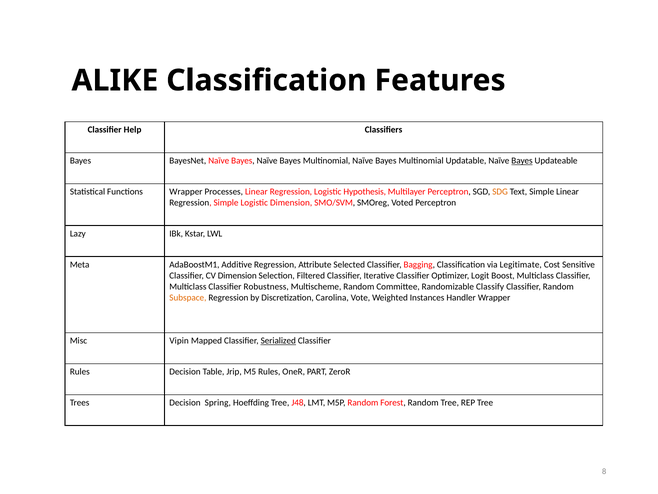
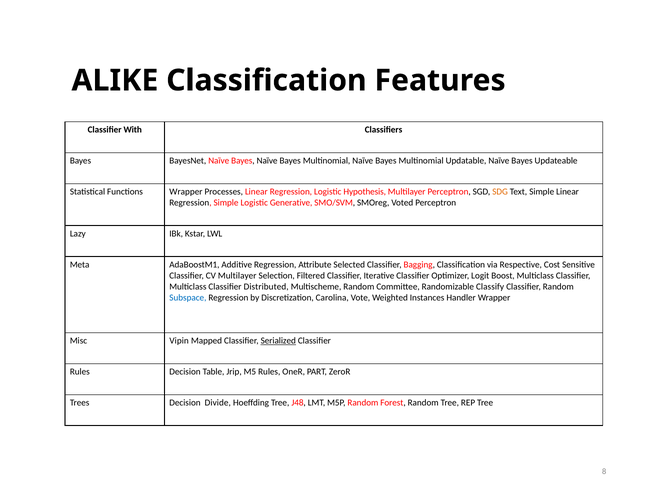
Help: Help -> With (133, 130)
Bayes underline: present -> none (522, 161)
Logistic Dimension: Dimension -> Generative (291, 203)
Legitimate: Legitimate -> Respective (521, 264)
CV Dimension: Dimension -> Multilayer (237, 275)
Robustness: Robustness -> Distributed (266, 287)
Subspace colour: orange -> blue (188, 298)
Spring: Spring -> Divide (218, 402)
